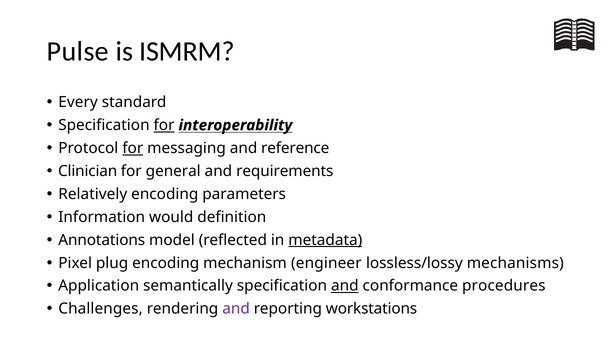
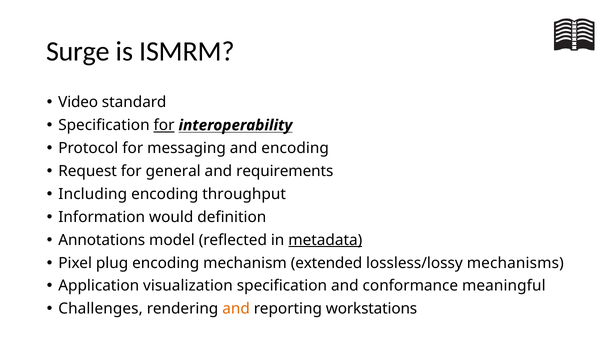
Pulse: Pulse -> Surge (78, 52)
Every: Every -> Video (78, 102)
for underline: present -> none (133, 148)
and reference: reference -> encoding (295, 148)
Clinician: Clinician -> Request (88, 171)
Relatively: Relatively -> Including (93, 194)
parameters: parameters -> throughput (244, 194)
engineer: engineer -> extended (327, 263)
semantically: semantically -> visualization (188, 286)
and underline: present -> none (345, 286)
procedures: procedures -> meaningful (504, 286)
and colour: purple -> orange (236, 309)
